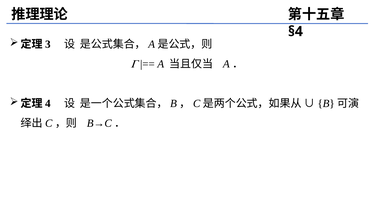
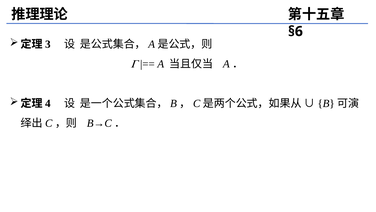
§4: §4 -> §6 (295, 31)
